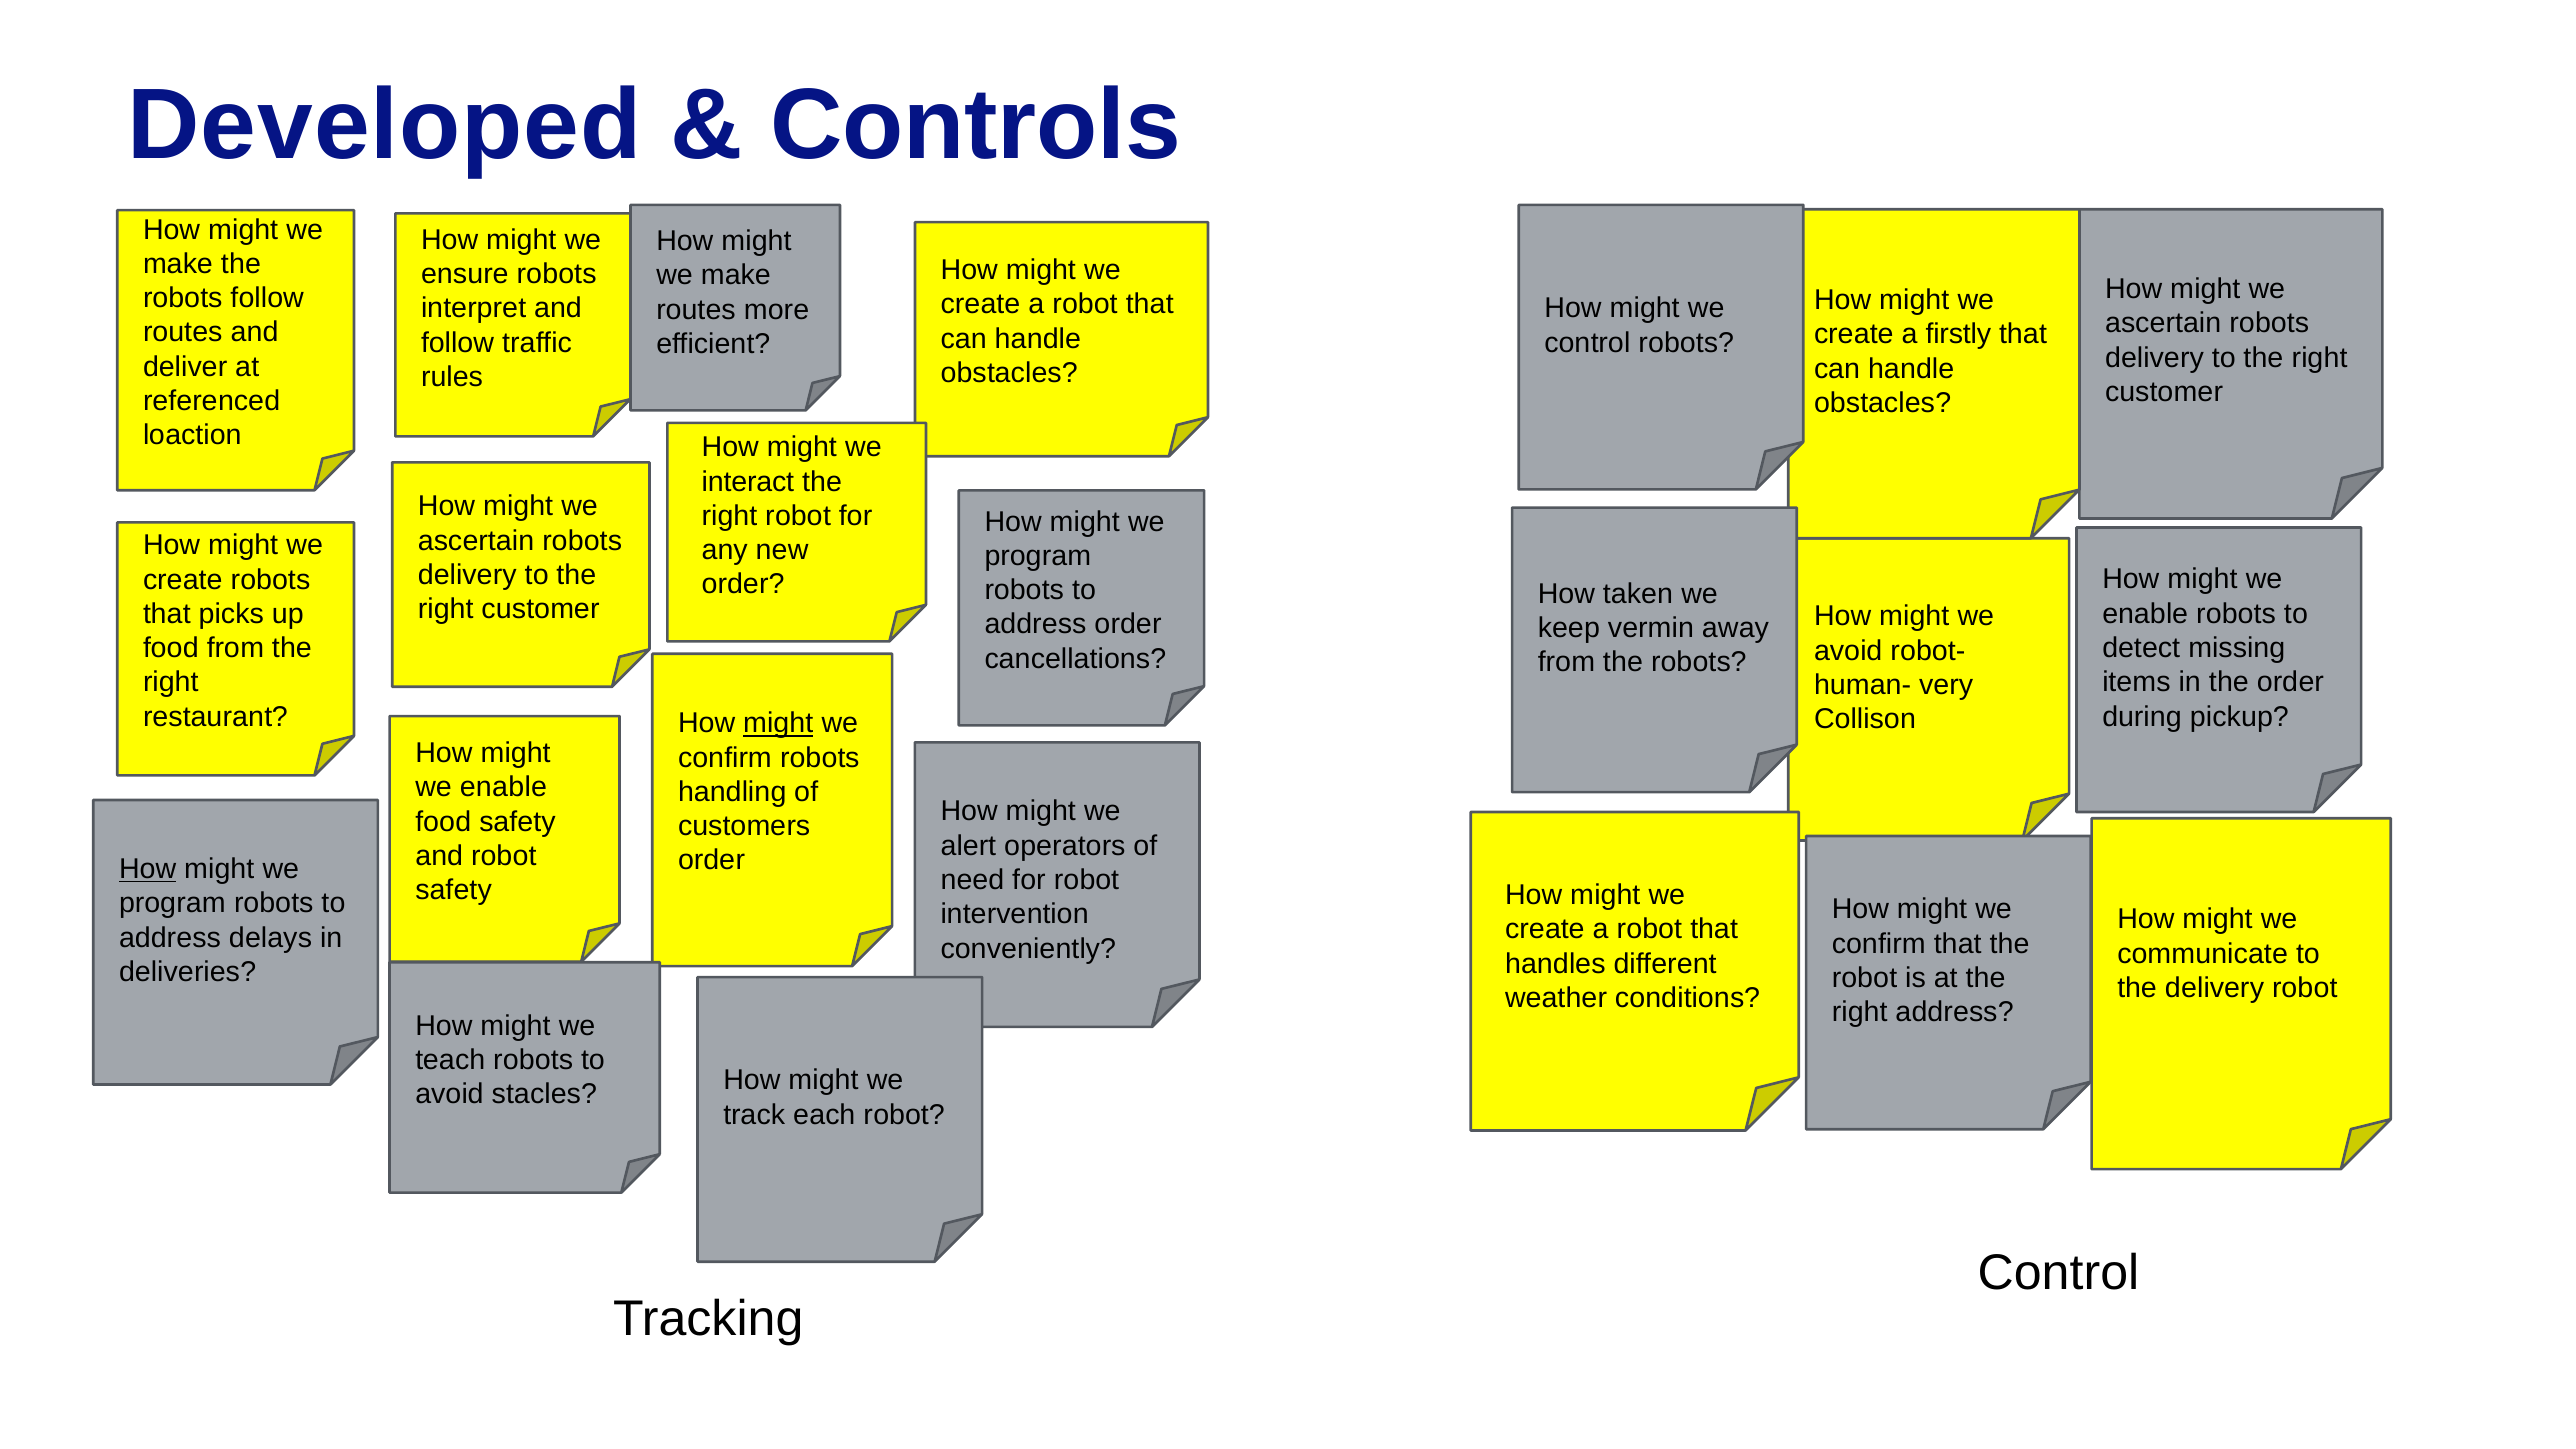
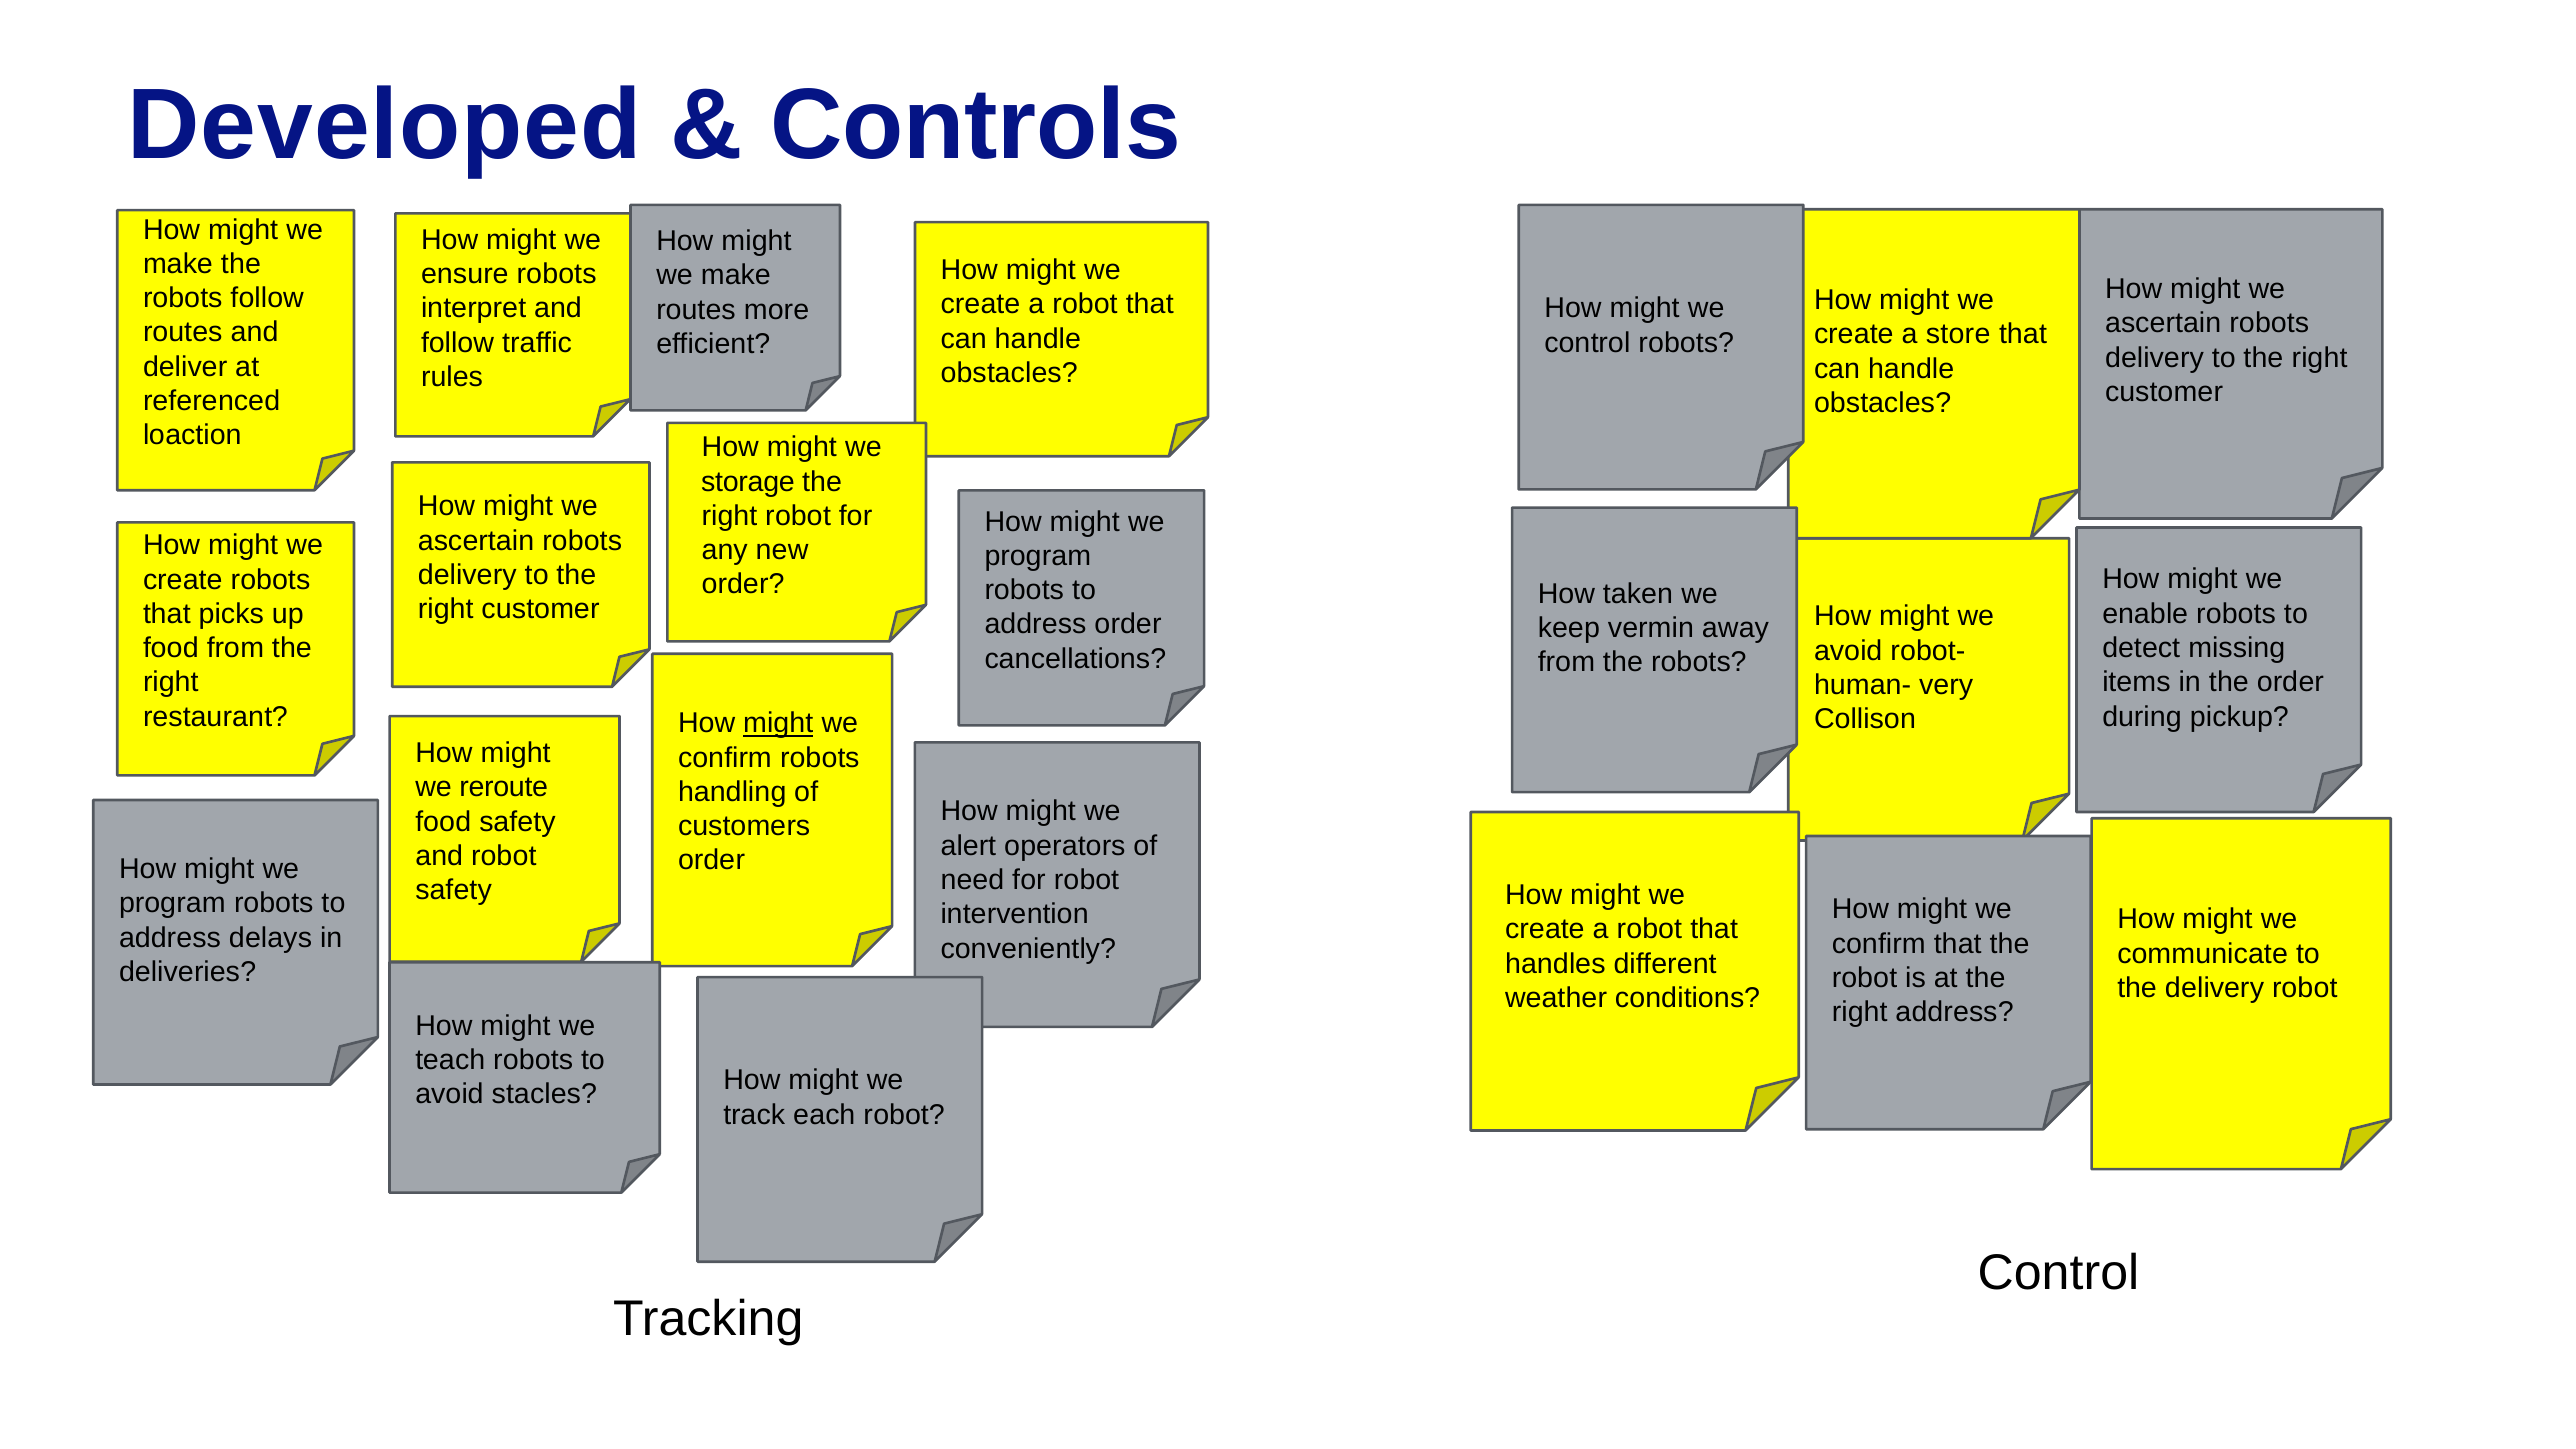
firstly: firstly -> store (1958, 334)
interact: interact -> storage (748, 482)
enable: enable -> reroute (504, 787)
How underline: present -> none (148, 869)
